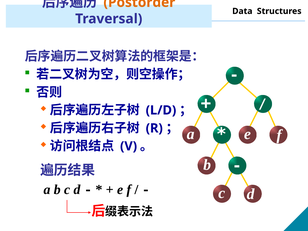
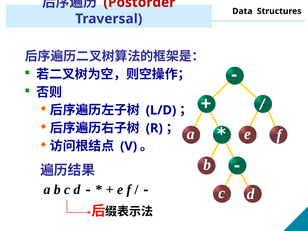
Postorder colour: orange -> red (139, 2)
